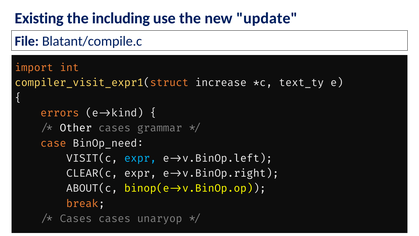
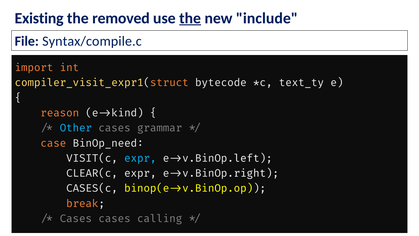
including: including -> removed (121, 18)
the underline: none -> present (190, 18)
update: update -> include (267, 18)
Blatant/compile.c: Blatant/compile.c -> Syntax/compile.c (92, 41)
increase: increase -> bytecode (221, 83)
errors: errors -> reason (60, 113)
Other colour: white -> light blue (76, 128)
ABOUT(c: ABOUT(c -> CASES(c (92, 188)
unaryop: unaryop -> calling (160, 218)
